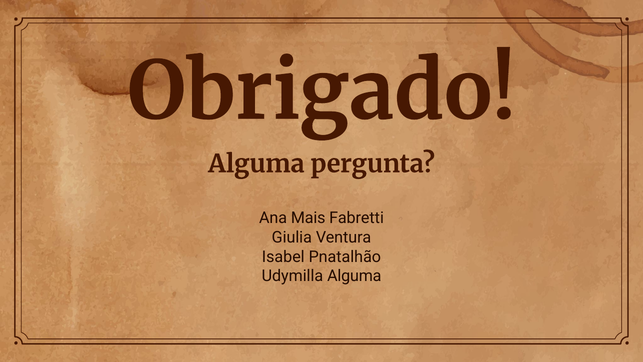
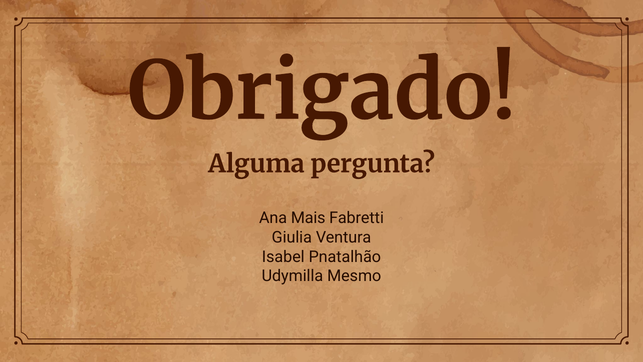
Udymilla Alguma: Alguma -> Mesmo (354, 276)
